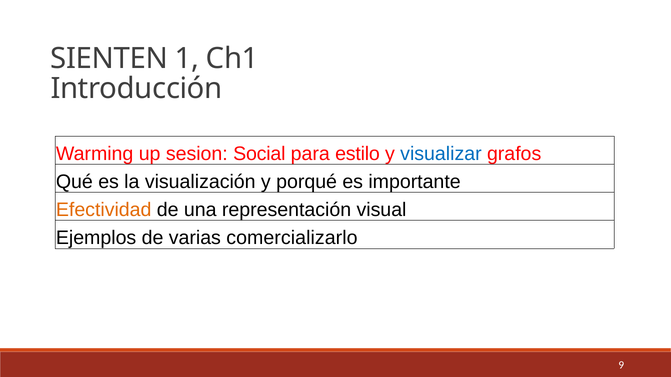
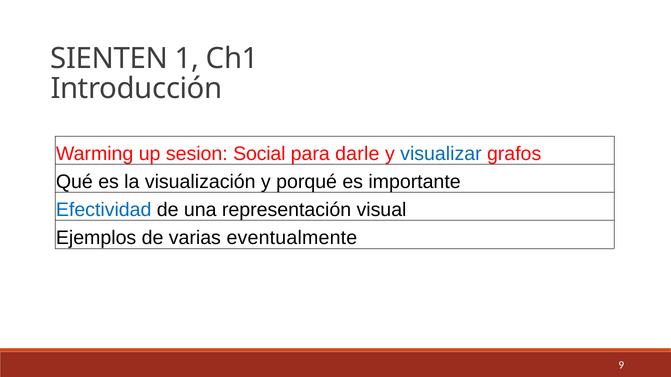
estilo: estilo -> darle (357, 154)
Efectividad colour: orange -> blue (104, 210)
comercializarlo: comercializarlo -> eventualmente (292, 238)
